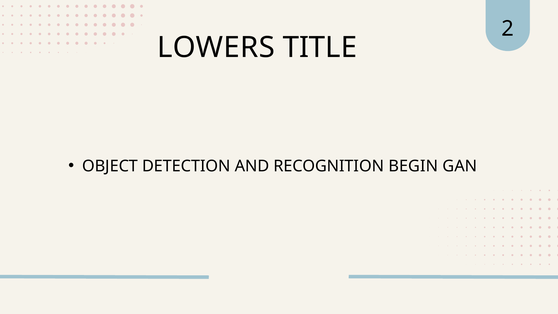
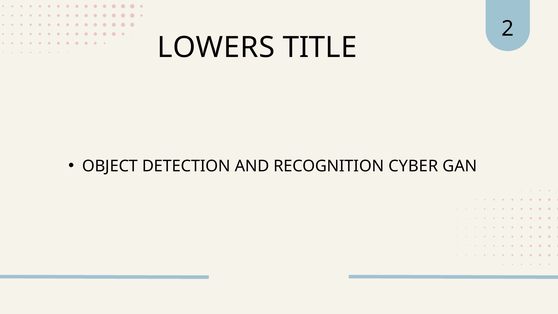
BEGIN: BEGIN -> CYBER (413, 166)
